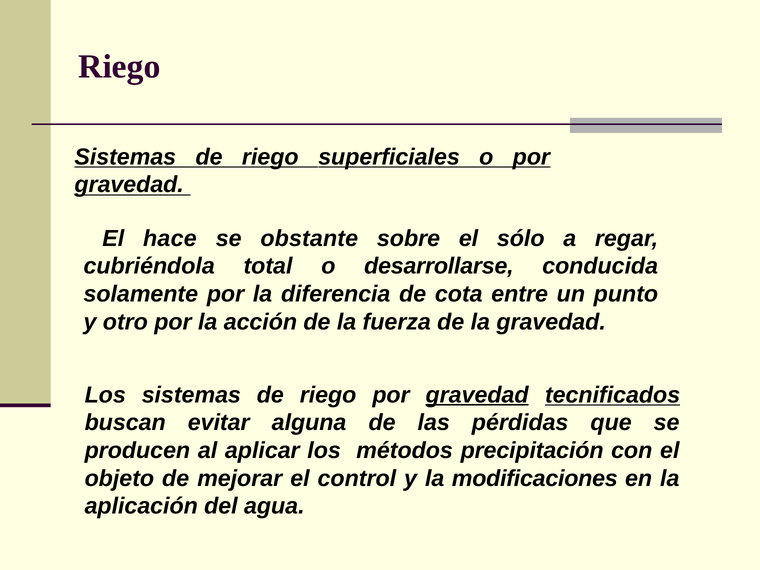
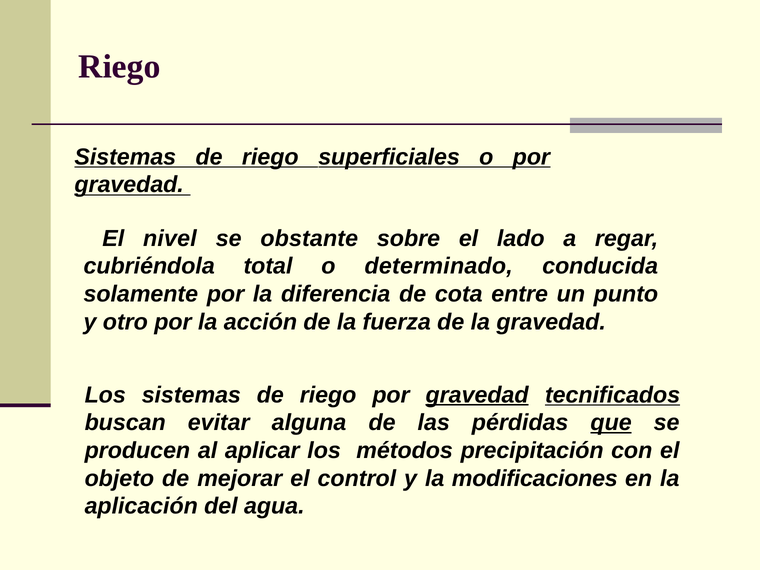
hace: hace -> nivel (170, 238)
sólo: sólo -> lado (521, 238)
desarrollarse: desarrollarse -> determinado (439, 266)
que underline: none -> present (611, 423)
